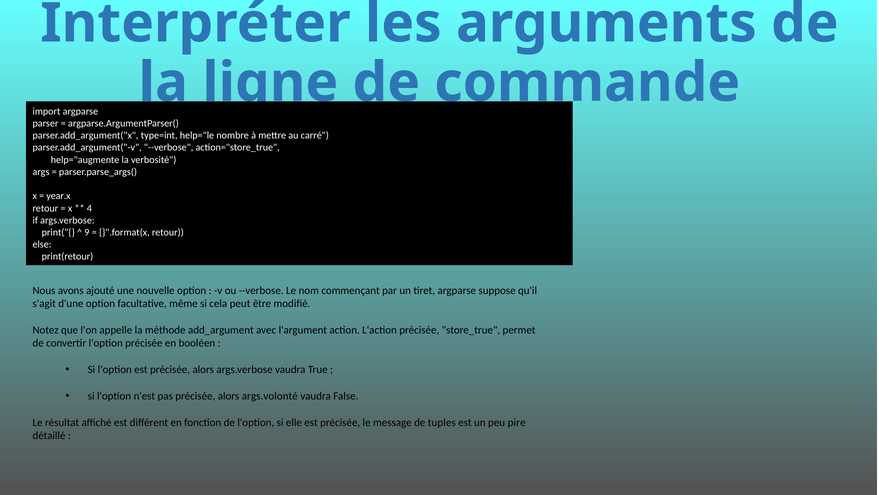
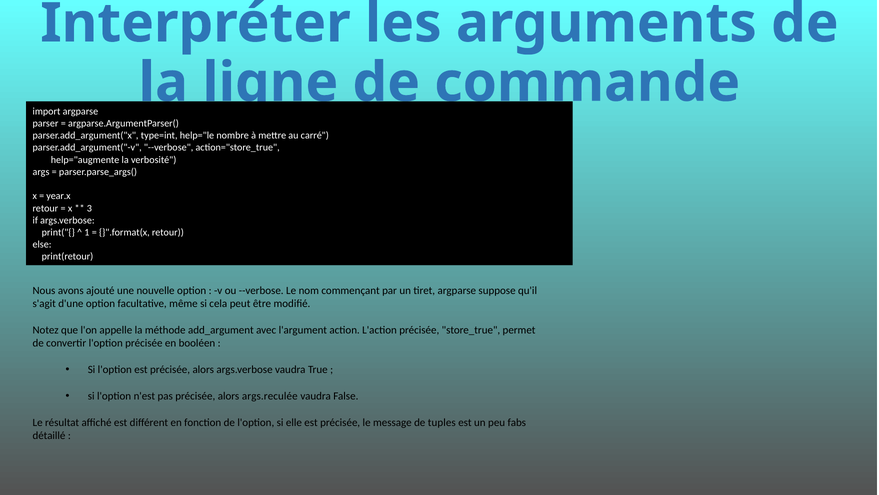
4: 4 -> 3 (89, 208)
9: 9 -> 1 (87, 232)
args.volonté: args.volonté -> args.reculée (270, 396)
pire: pire -> fabs (517, 422)
